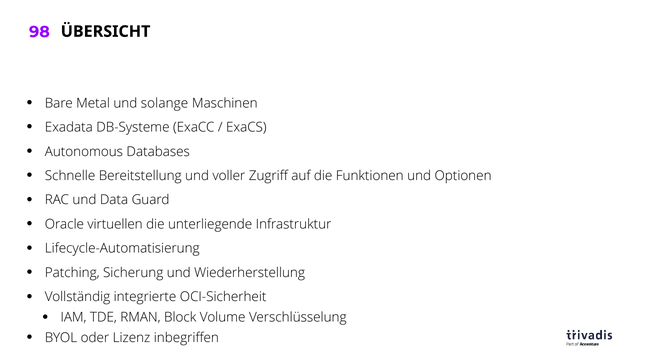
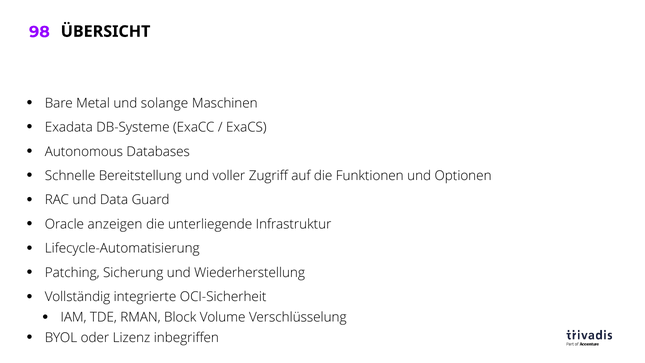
virtuellen: virtuellen -> anzeigen (115, 224)
